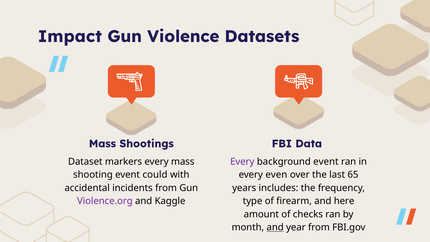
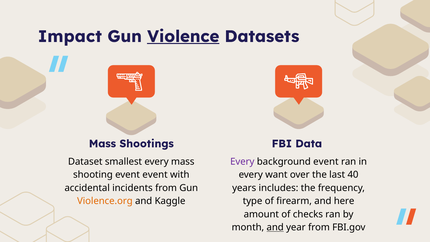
Violence underline: none -> present (183, 36)
markers: markers -> smallest (123, 161)
event could: could -> event (155, 175)
even: even -> want (276, 175)
65: 65 -> 40 (353, 175)
Violence.org colour: purple -> orange (105, 201)
